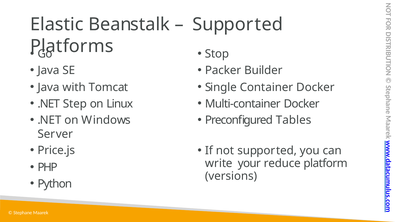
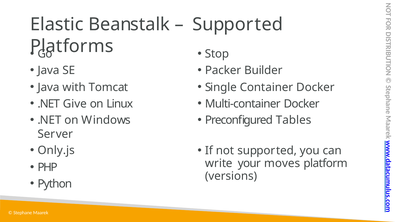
Step: Step -> Give (75, 104)
Price.js: Price.js -> Only.js (56, 151)
reduce: reduce -> moves (282, 163)
